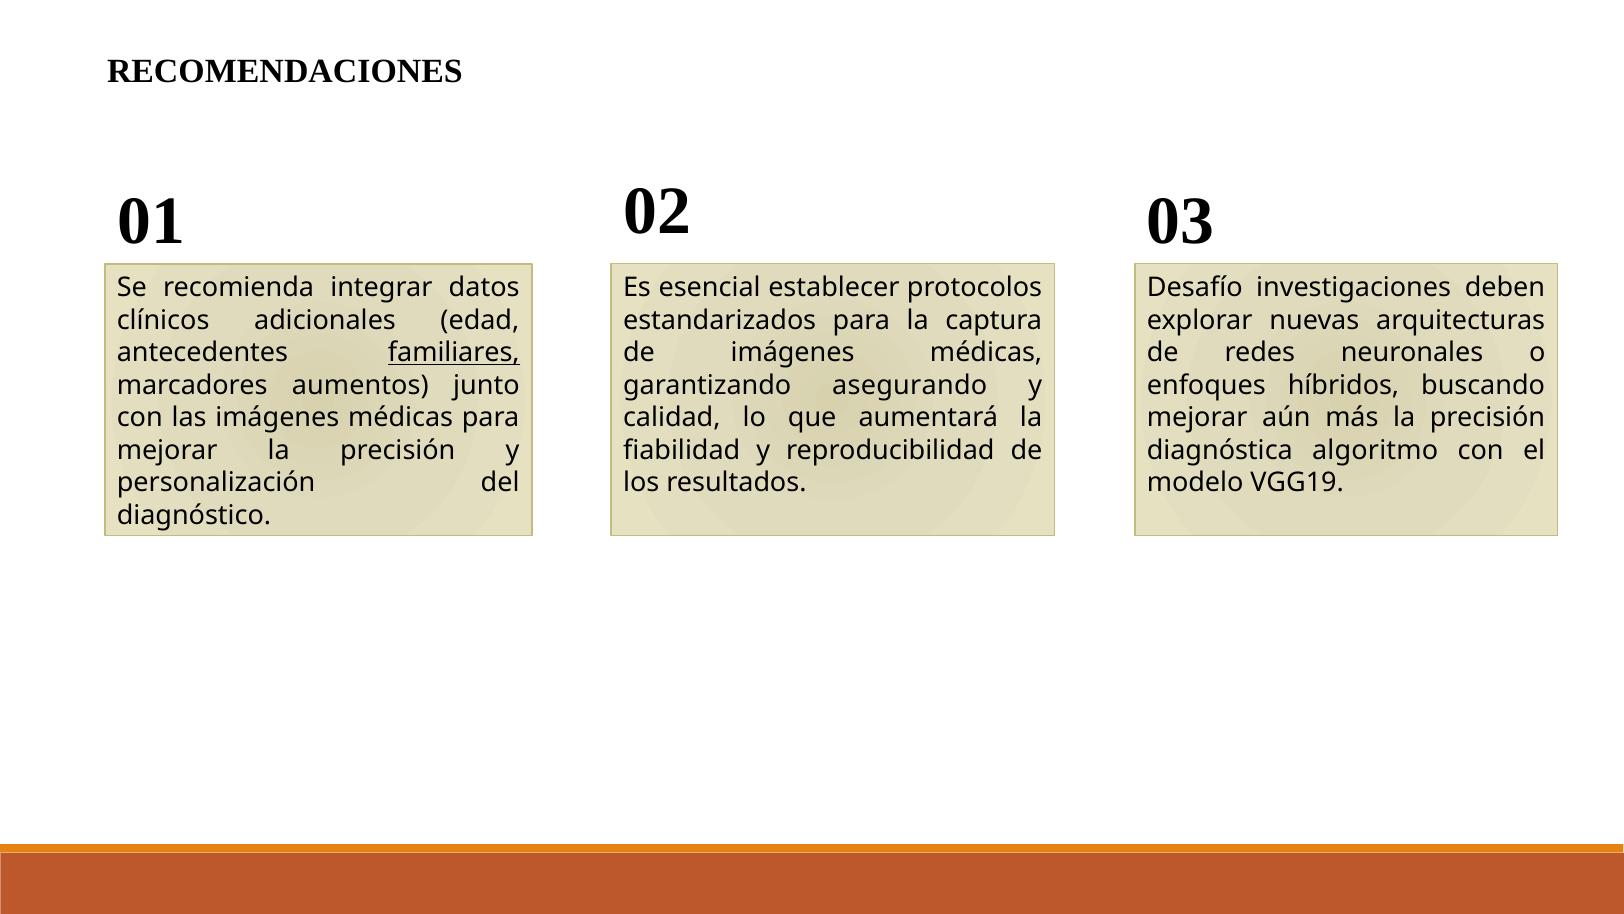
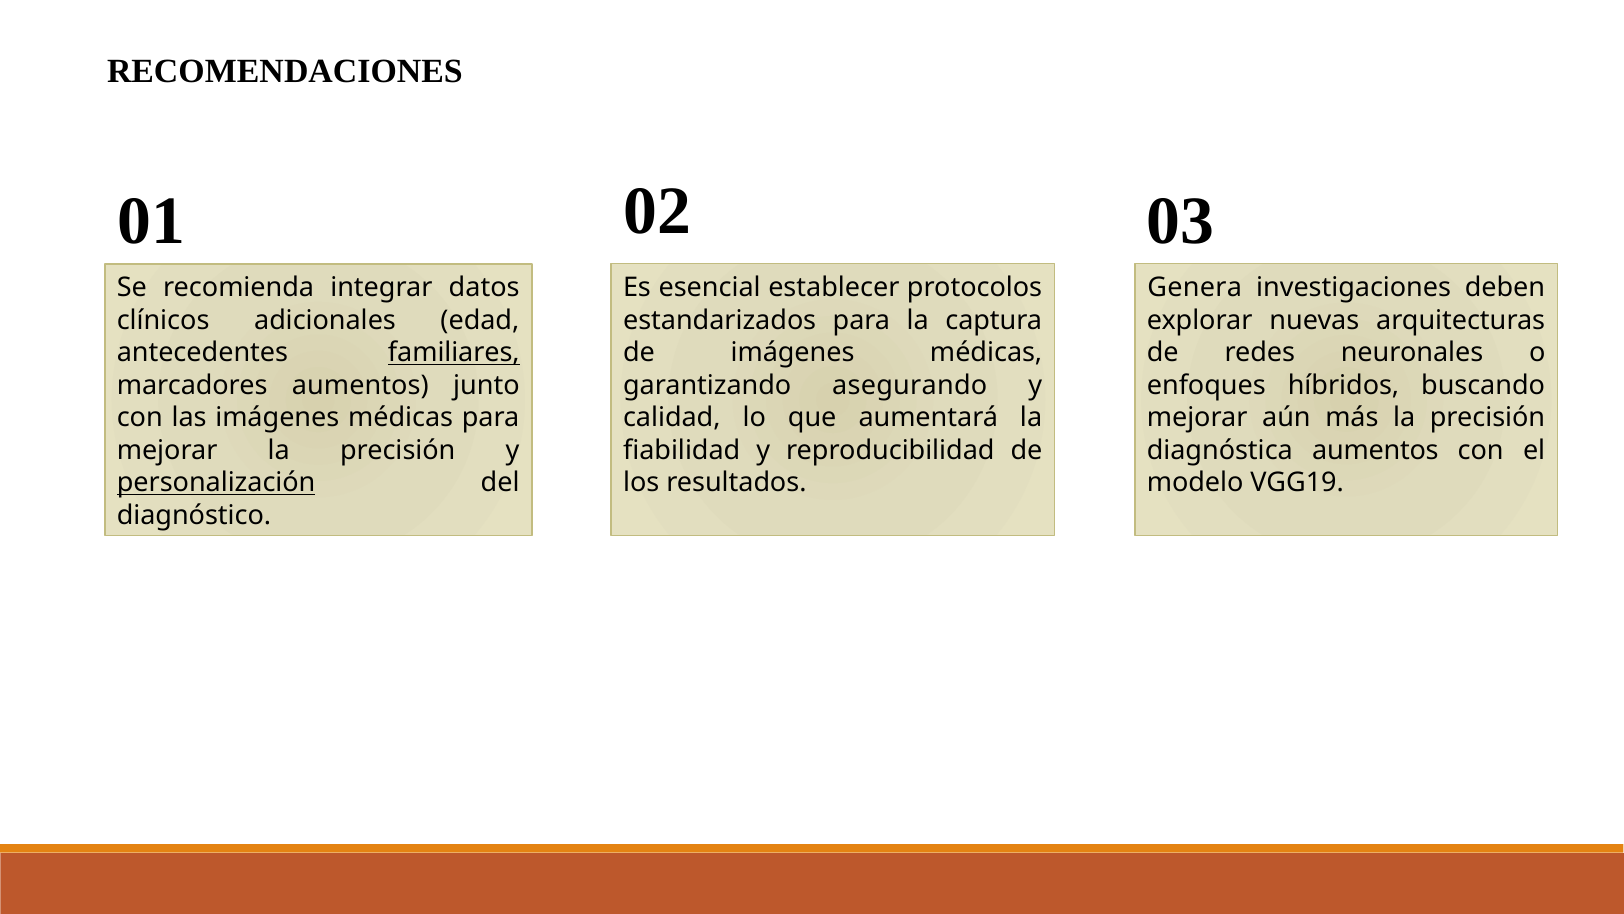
Desafío: Desafío -> Genera (1195, 288)
diagnóstica algoritmo: algoritmo -> aumentos (1375, 450)
personalización underline: none -> present (216, 482)
